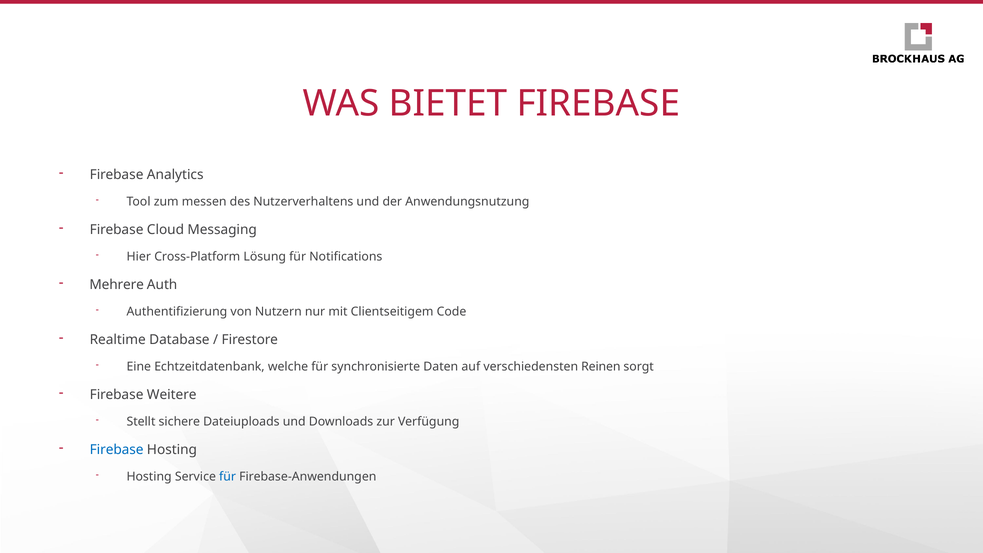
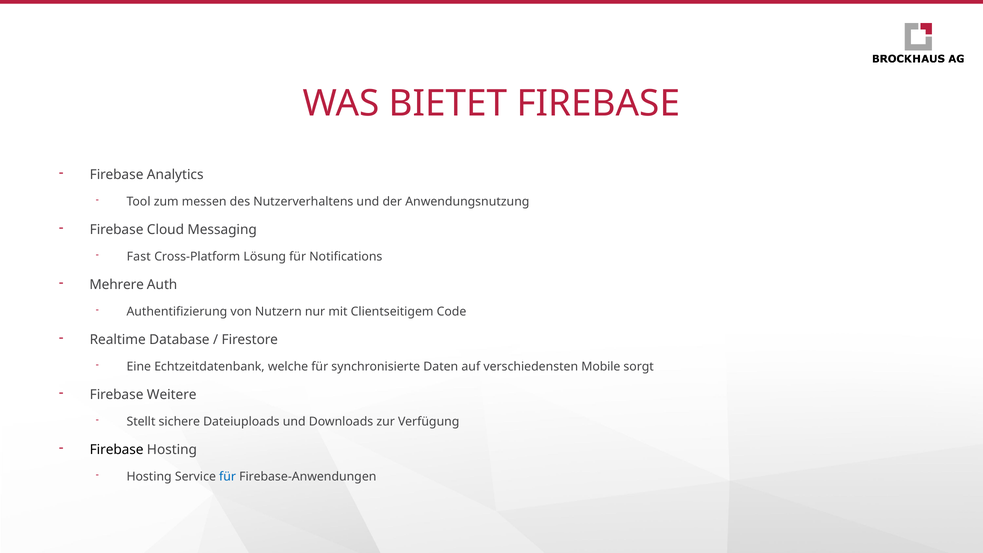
Hier: Hier -> Fast (139, 257)
Reinen: Reinen -> Mobile (601, 367)
Firebase colour: blue -> black (117, 450)
